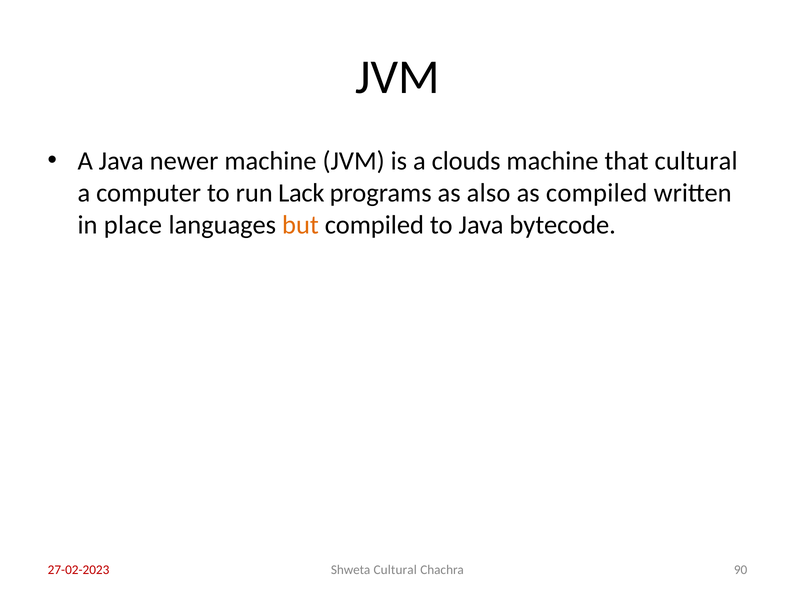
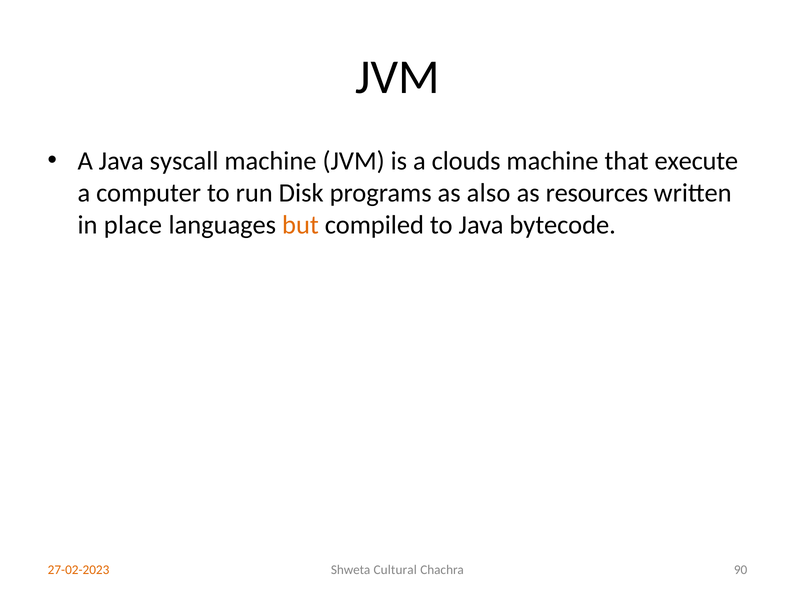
newer: newer -> syscall (184, 161)
that cultural: cultural -> execute (696, 161)
Lack: Lack -> Disk (301, 193)
as compiled: compiled -> resources (597, 193)
27-02-2023 colour: red -> orange (79, 569)
